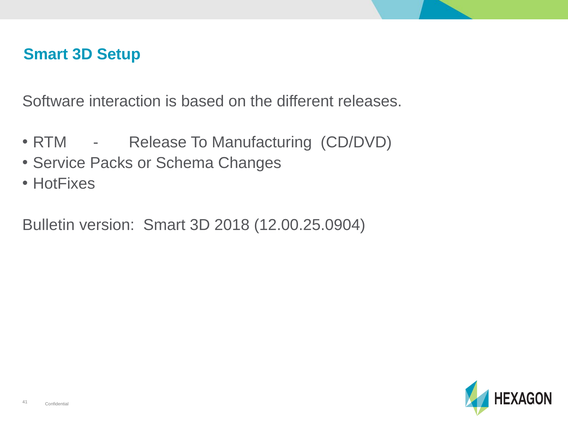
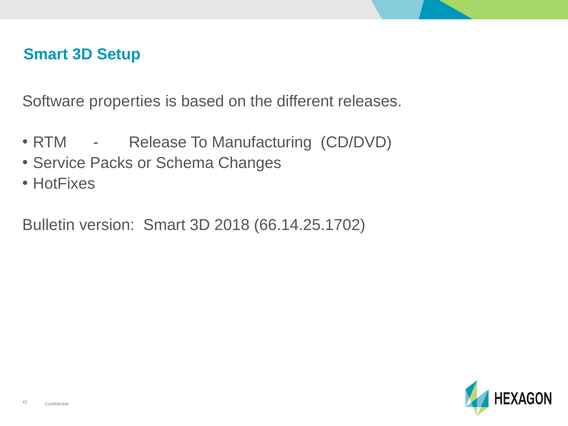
interaction: interaction -> properties (125, 101)
12.00.25.0904: 12.00.25.0904 -> 66.14.25.1702 (310, 225)
